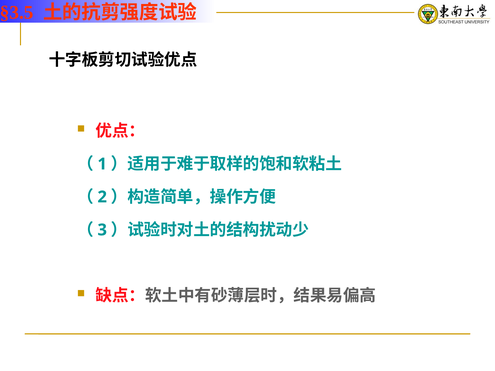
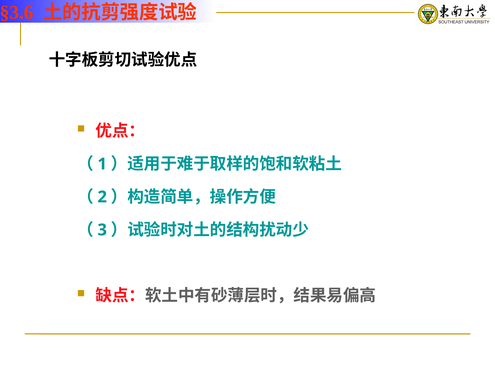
§3.5: §3.5 -> §3.6 (17, 13)
